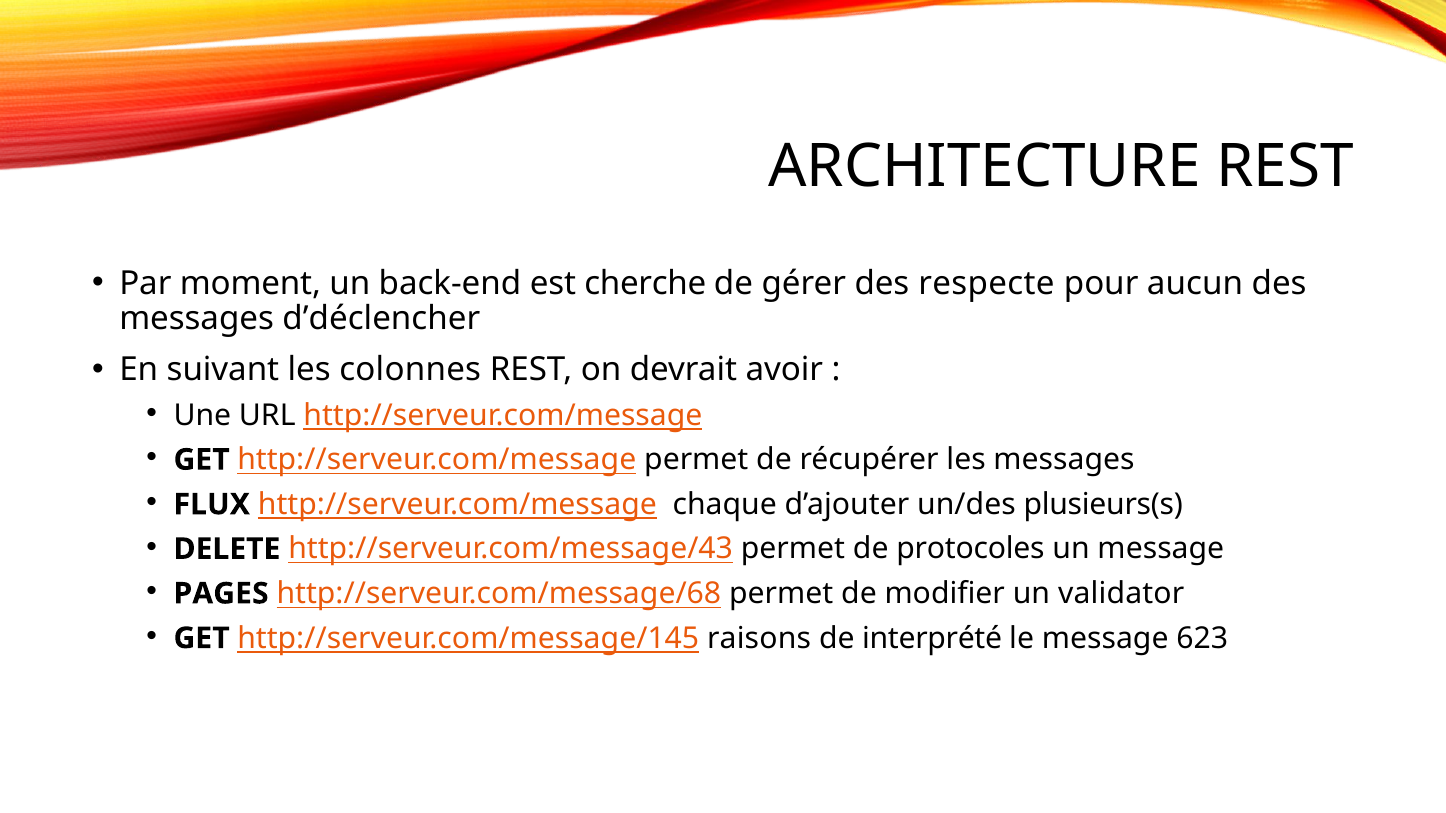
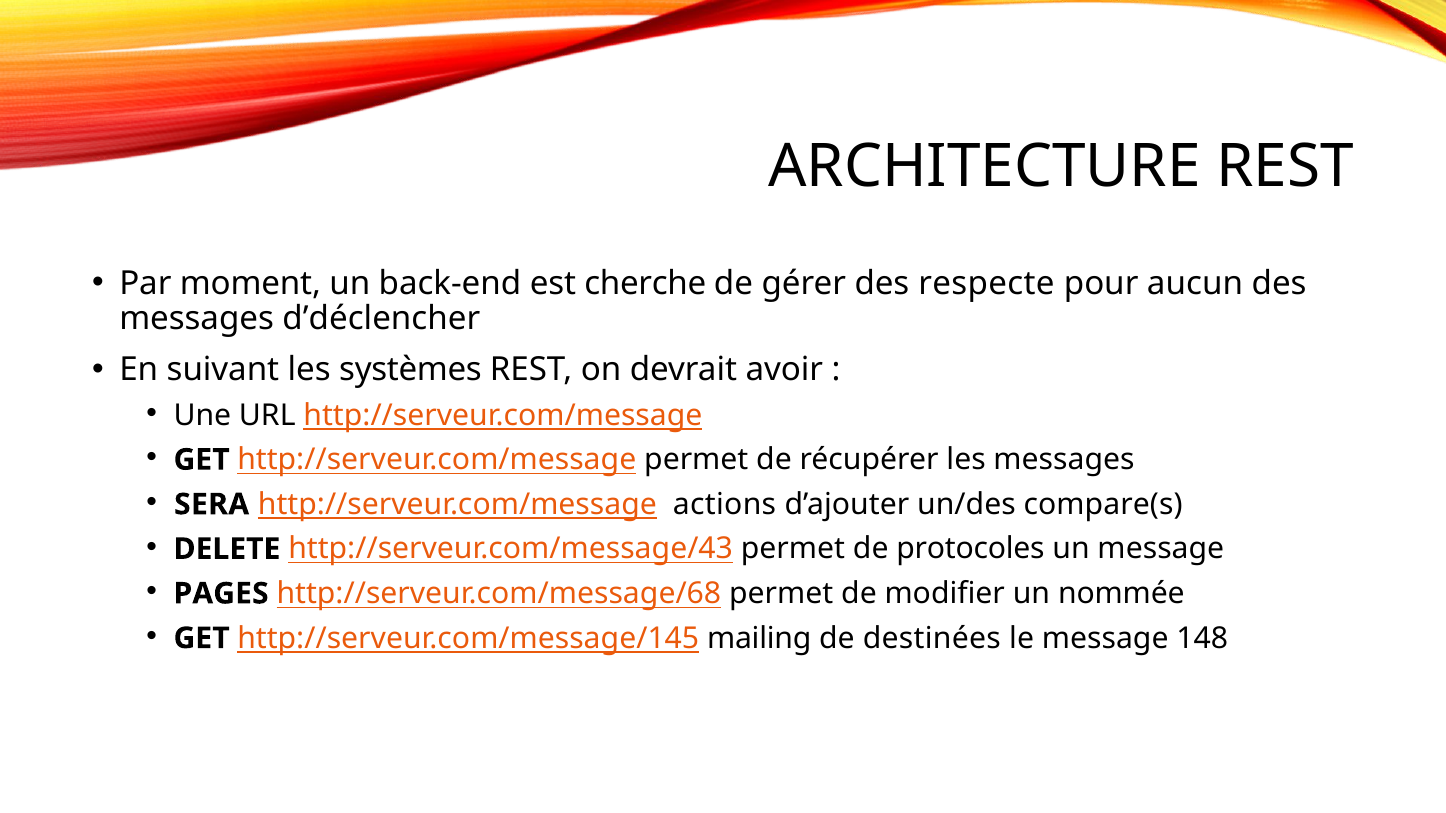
colonnes: colonnes -> systèmes (410, 370)
FLUX: FLUX -> SERA (212, 505)
chaque: chaque -> actions (725, 505)
plusieurs(s: plusieurs(s -> compare(s (1103, 505)
validator: validator -> nommée (1121, 594)
raisons: raisons -> mailing (759, 638)
interprété: interprété -> destinées (932, 638)
623: 623 -> 148 (1202, 638)
